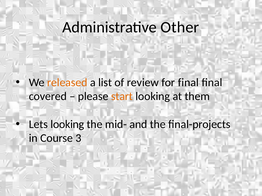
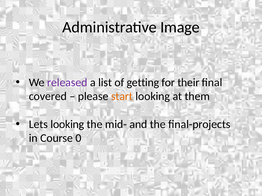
Other: Other -> Image (180, 27)
released colour: orange -> purple (67, 83)
review: review -> getting (143, 83)
for final: final -> their (188, 83)
3: 3 -> 0 (78, 139)
